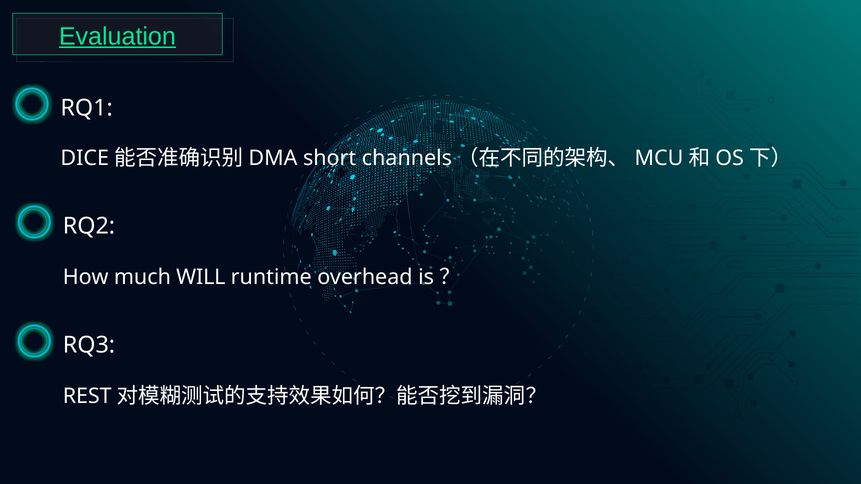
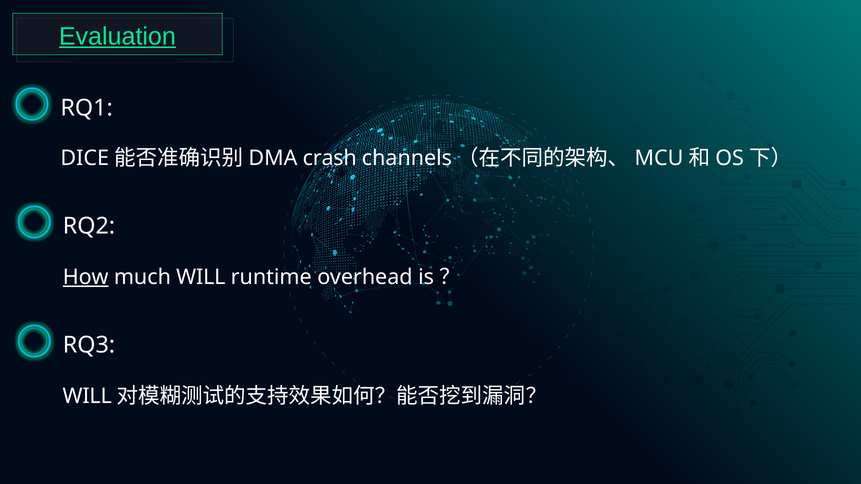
short: short -> crash (330, 158)
How underline: none -> present (86, 277)
REST: REST -> WILL (87, 396)
